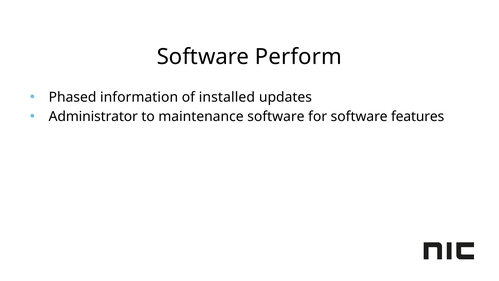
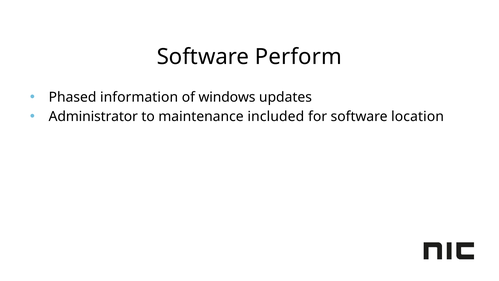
installed: installed -> windows (227, 97)
maintenance software: software -> included (276, 117)
features: features -> location (418, 117)
